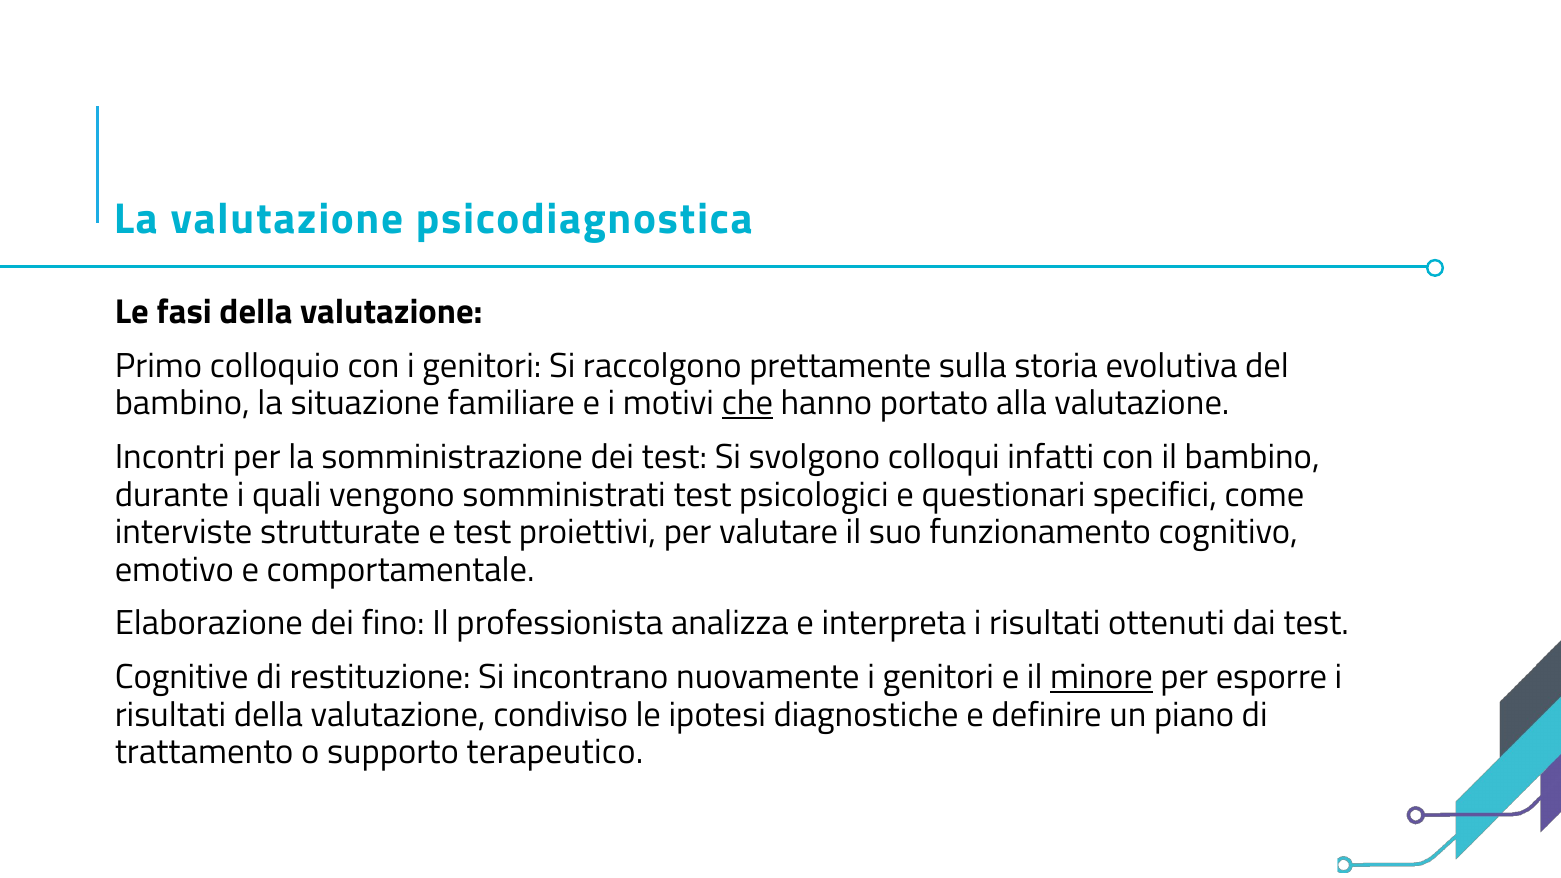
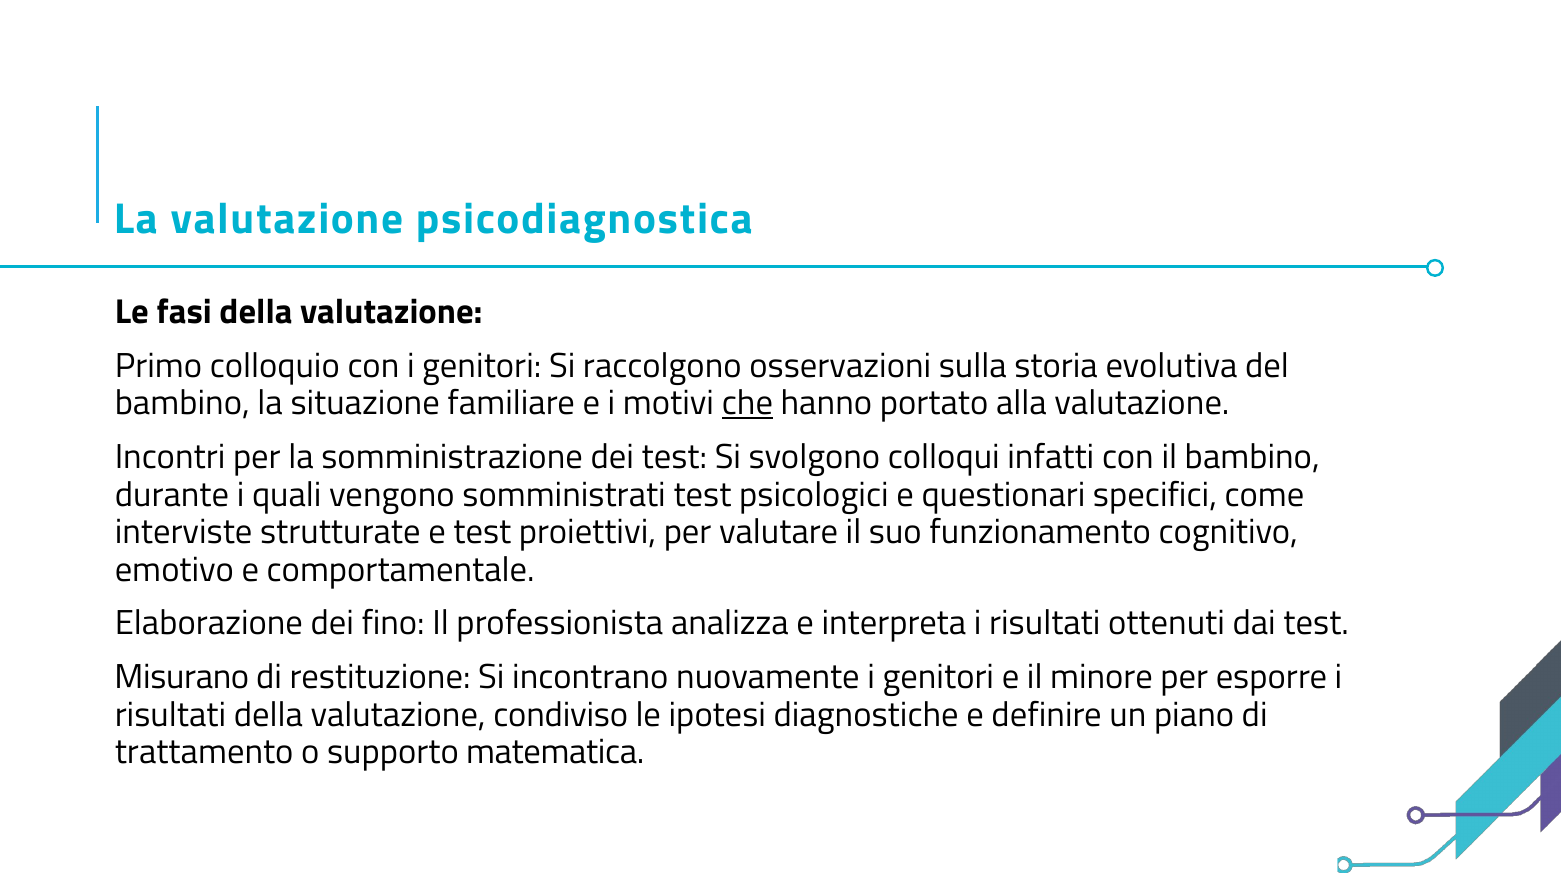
prettamente: prettamente -> osservazioni (840, 366)
Cognitive: Cognitive -> Misurano (182, 677)
minore underline: present -> none (1101, 677)
terapeutico: terapeutico -> matematica (555, 752)
